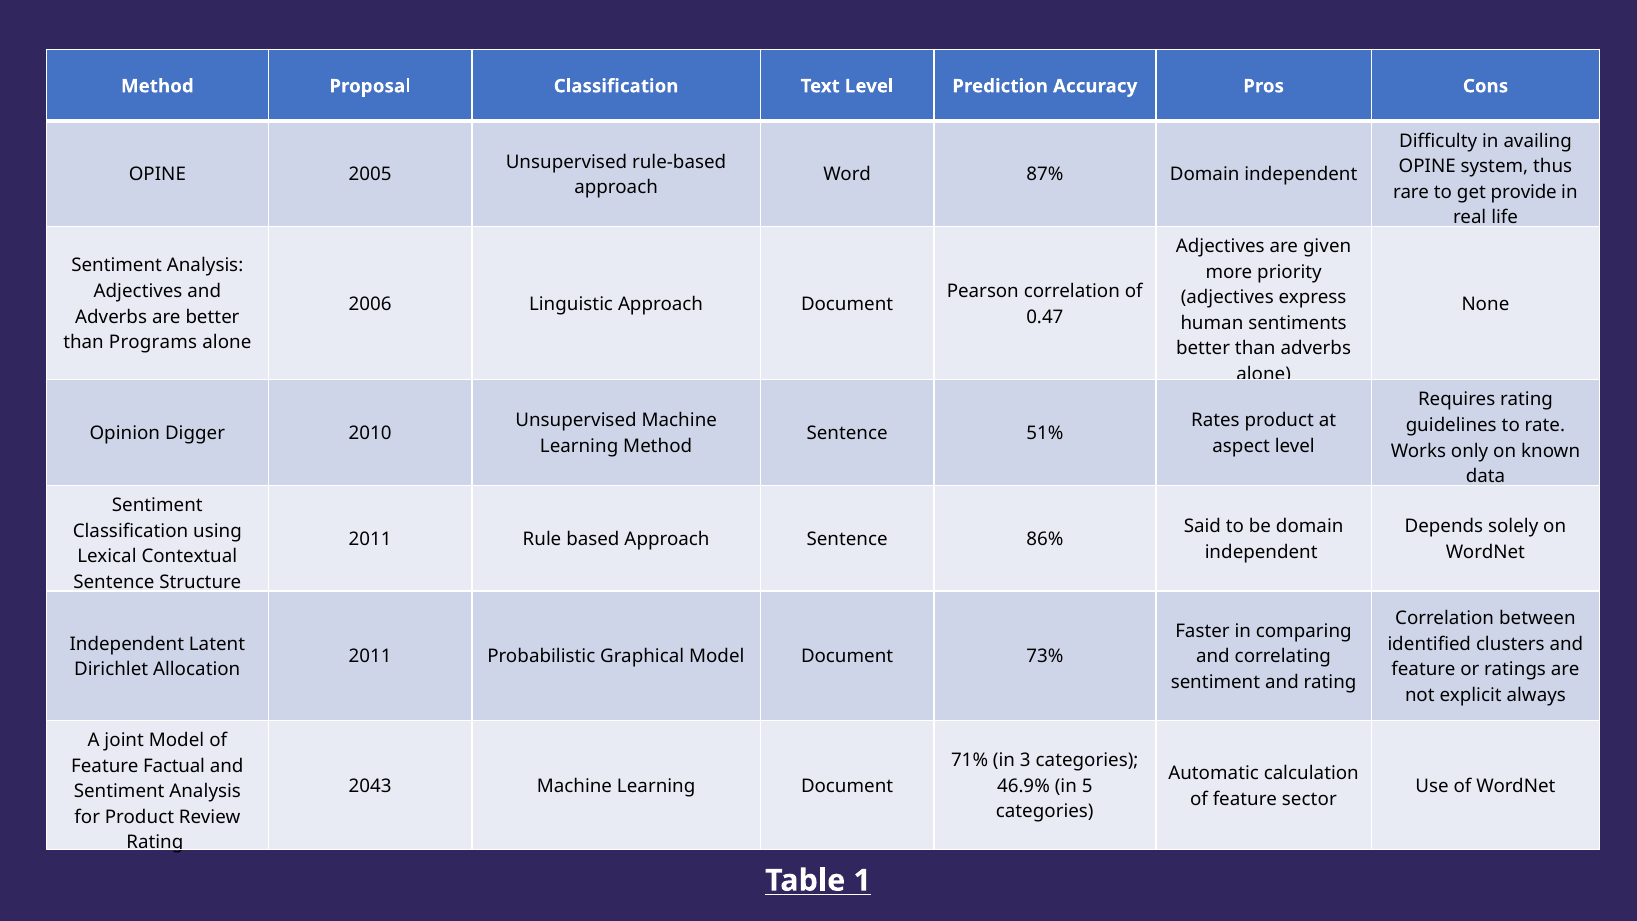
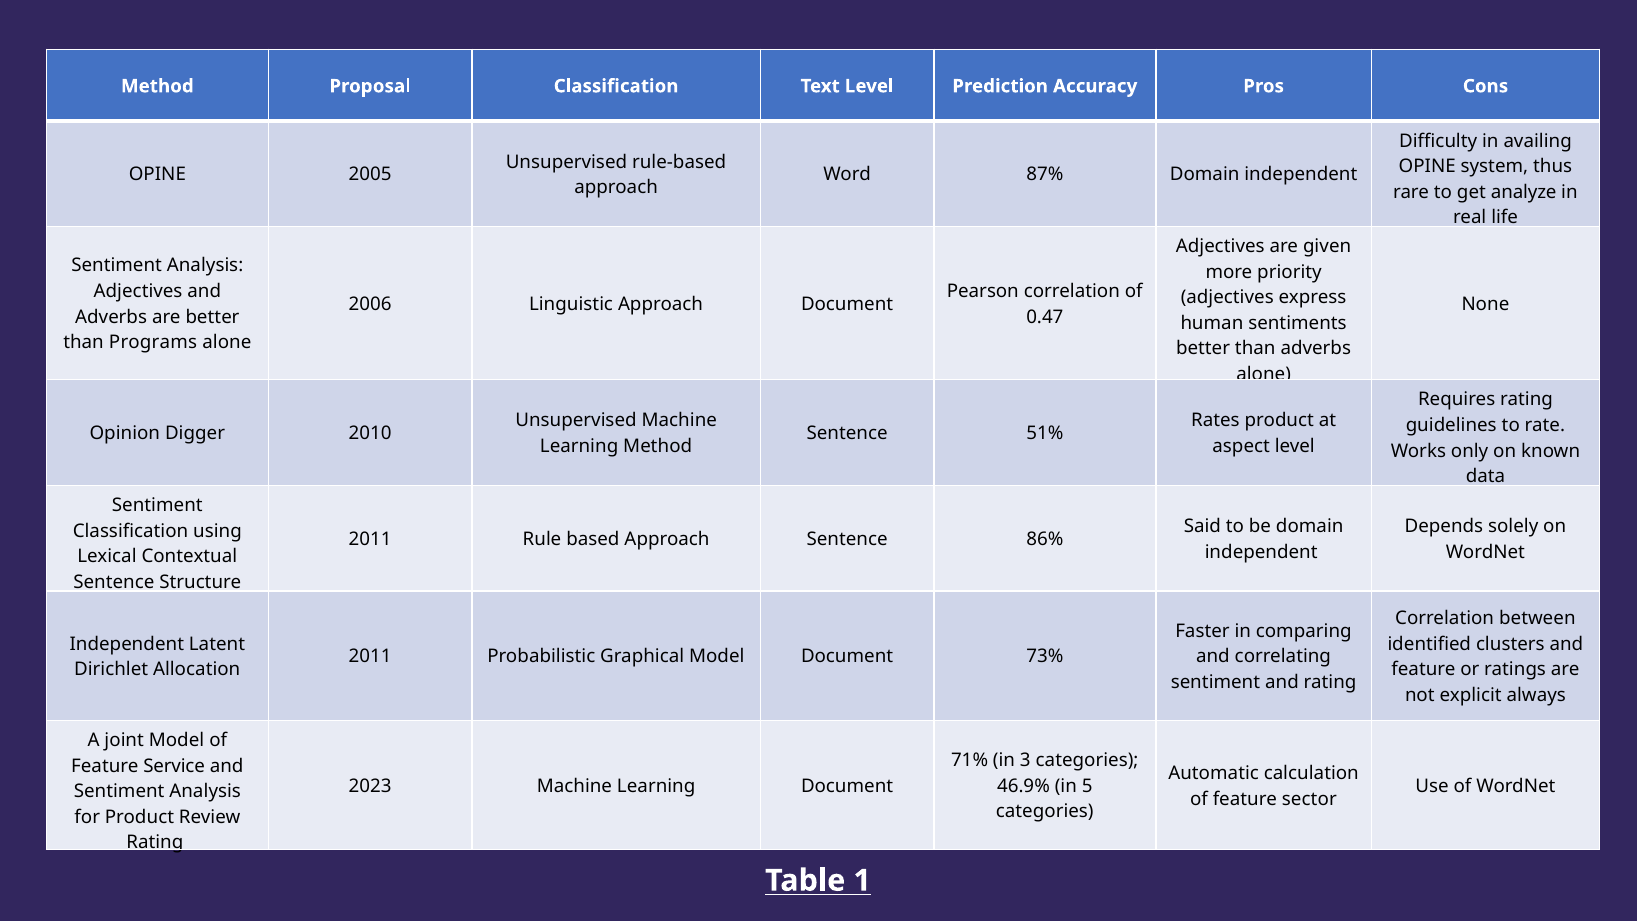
provide: provide -> analyze (1524, 192)
Factual: Factual -> Service (174, 766)
2043: 2043 -> 2023 (370, 786)
